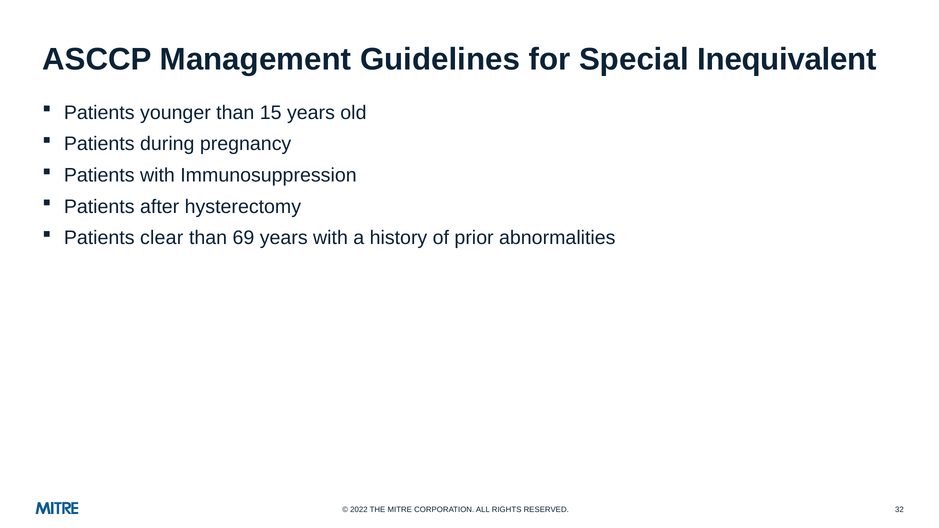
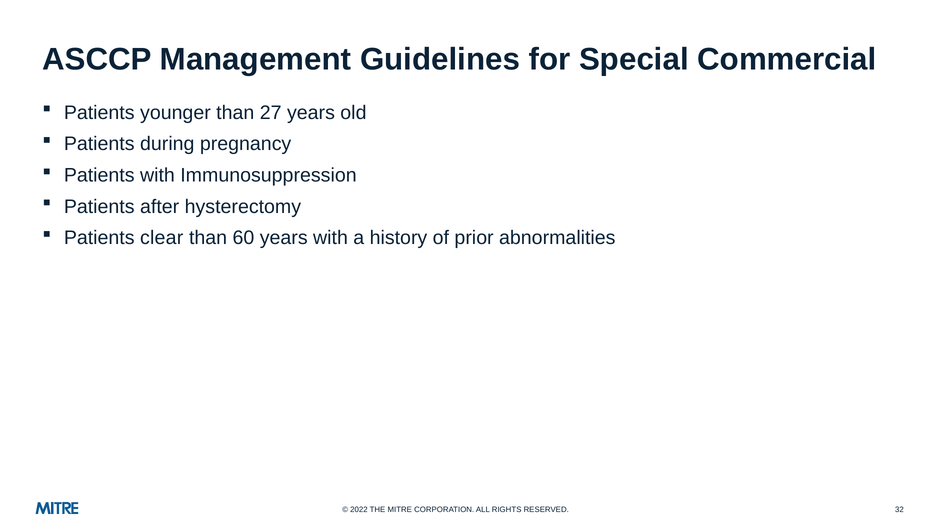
Inequivalent: Inequivalent -> Commercial (787, 59)
15: 15 -> 27 (271, 113)
69: 69 -> 60 (243, 238)
